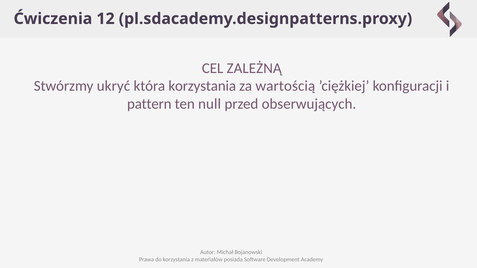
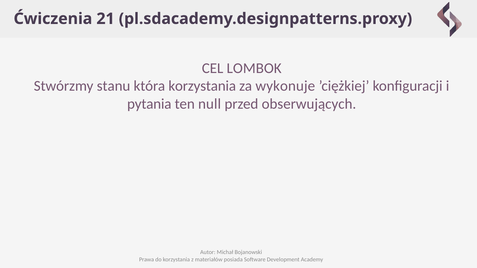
12: 12 -> 21 (106, 19)
ZALEŻNĄ: ZALEŻNĄ -> LOMBOK (254, 68)
ukryć: ukryć -> stanu (114, 86)
wartością: wartością -> wykonuje (285, 86)
pattern: pattern -> pytania (149, 104)
